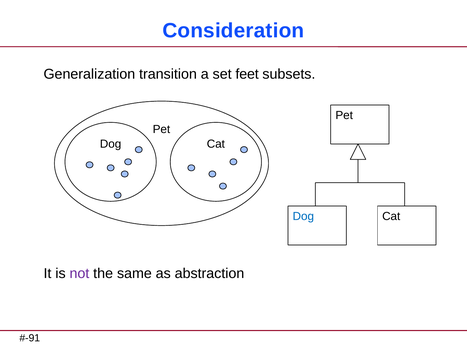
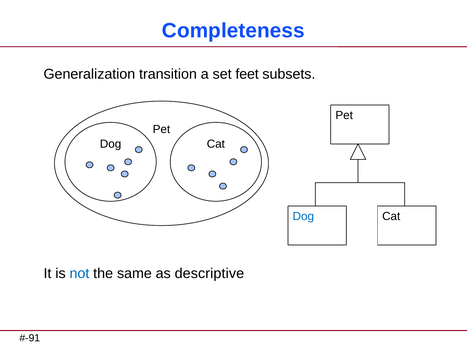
Consideration: Consideration -> Completeness (233, 31)
not colour: purple -> blue (79, 274)
abstraction: abstraction -> descriptive (209, 274)
